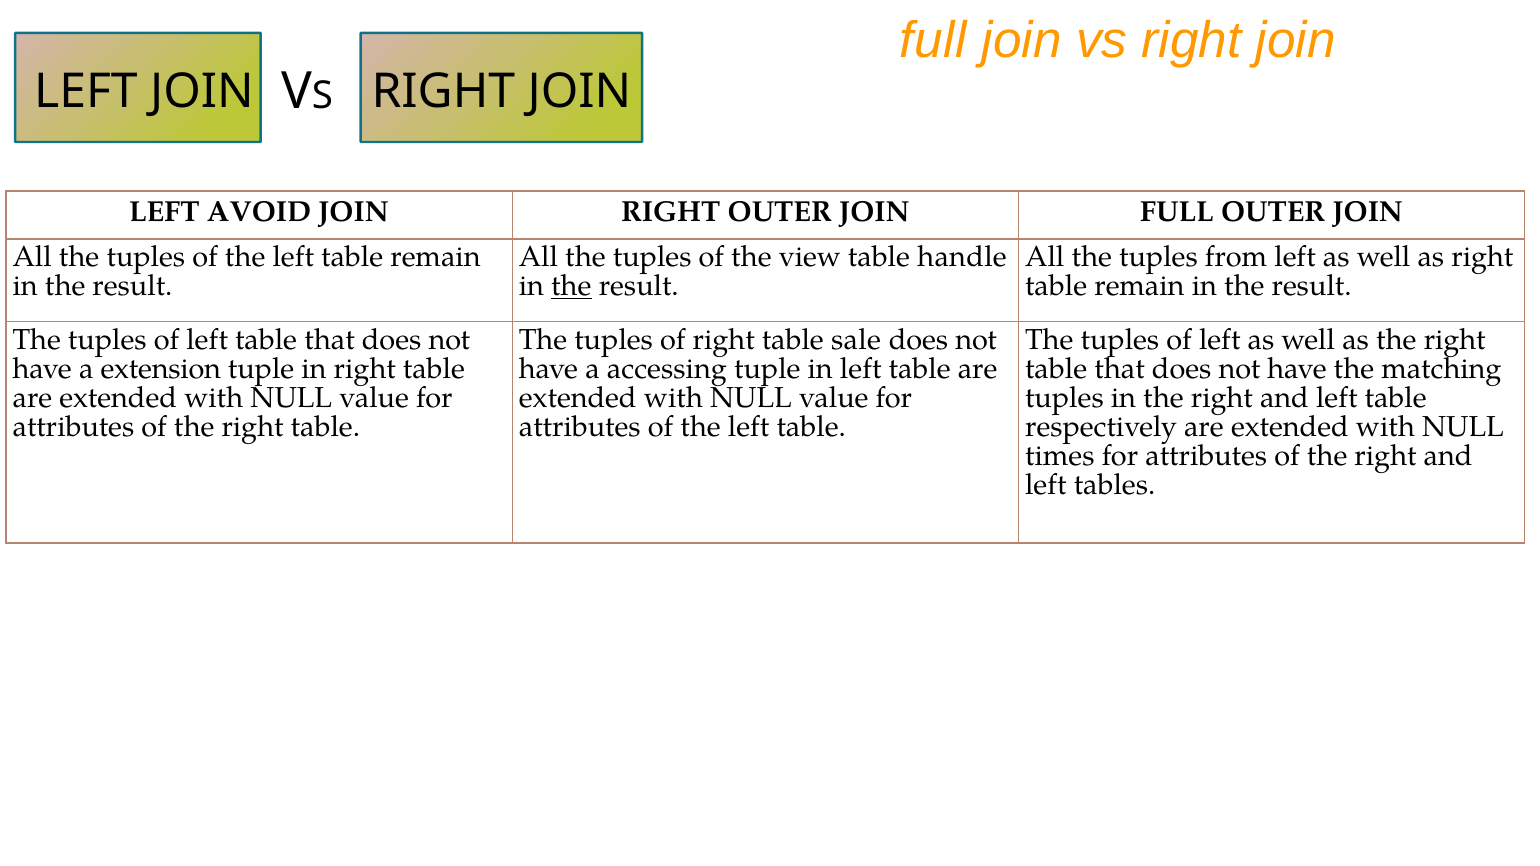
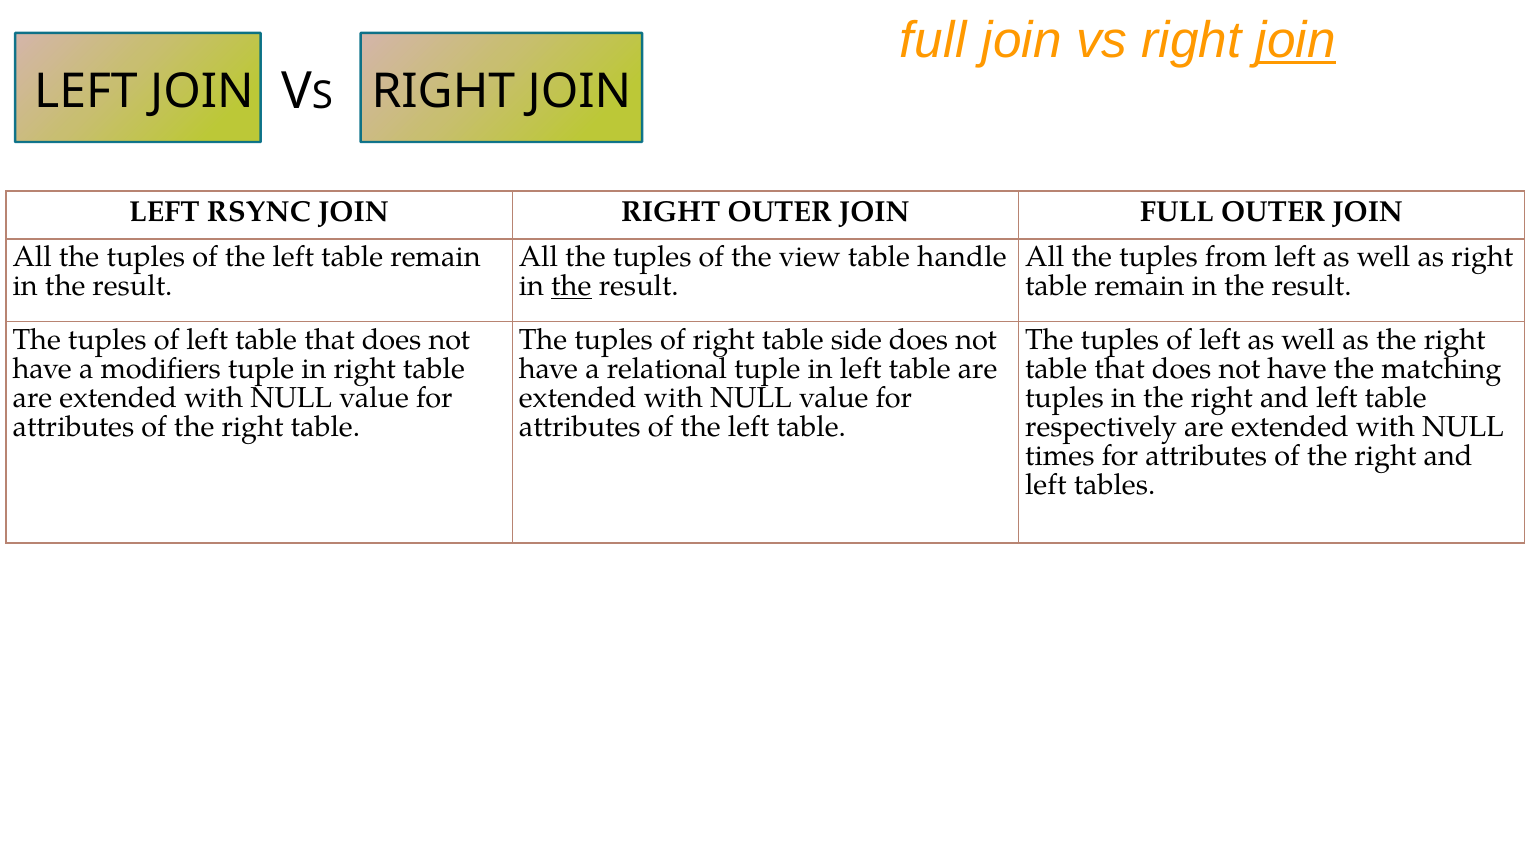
join underline: none -> present (1296, 40)
AVOID: AVOID -> RSYNC (259, 212)
sale: sale -> side (856, 340)
extension: extension -> modifiers (161, 369)
accessing: accessing -> relational (667, 369)
